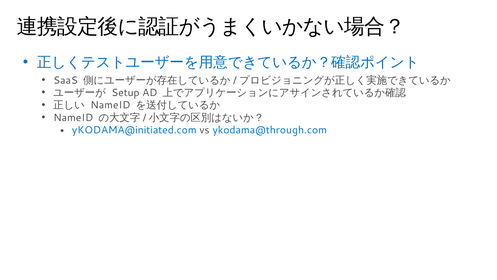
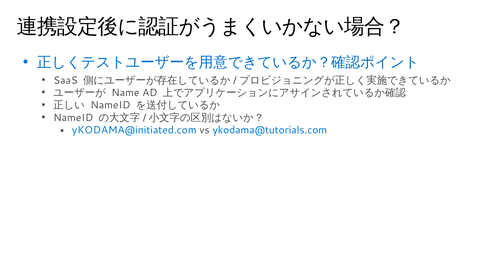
Setup: Setup -> Name (125, 93)
ykodama@through.com: ykodama@through.com -> ykodama@tutorials.com (270, 130)
